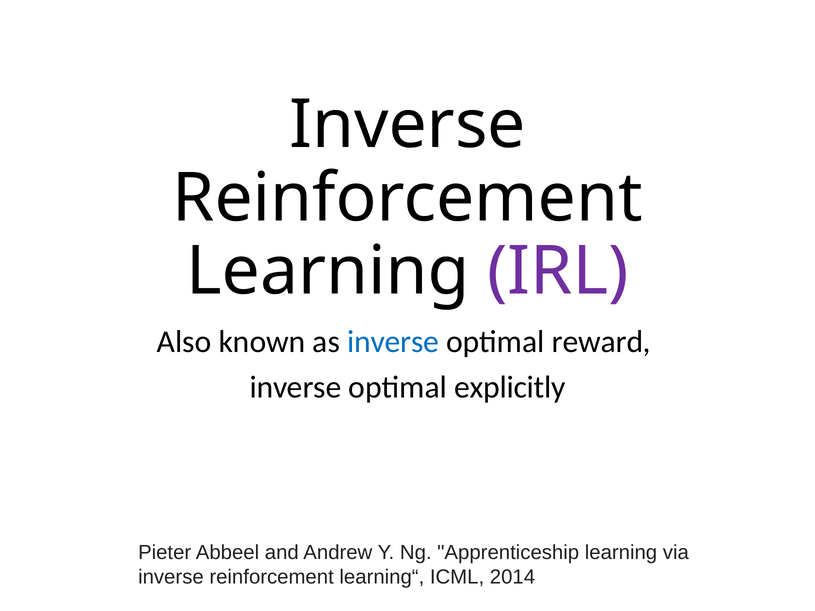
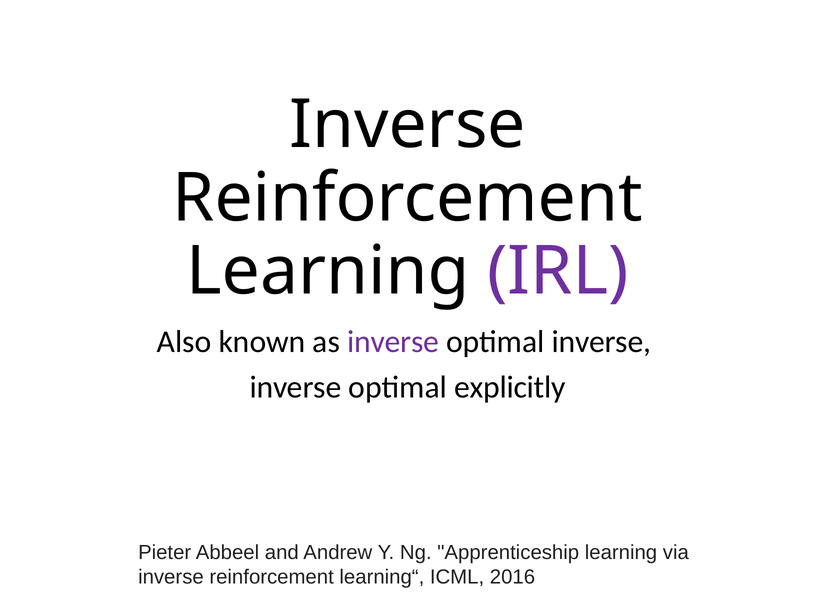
inverse colour: blue -> purple (393, 342)
optimal reward: reward -> inverse (601, 342)
2014: 2014 -> 2016 (512, 577)
